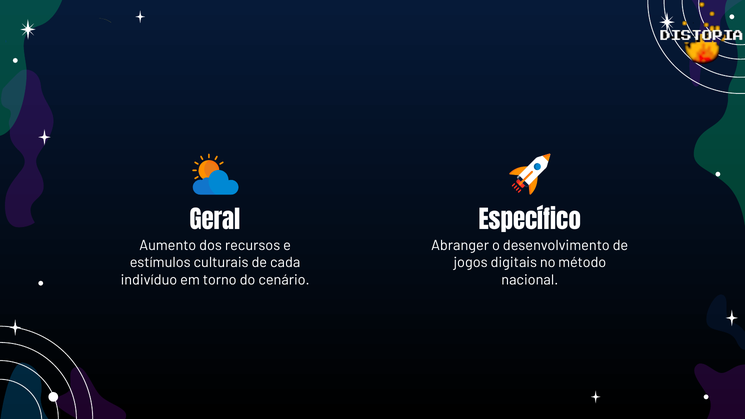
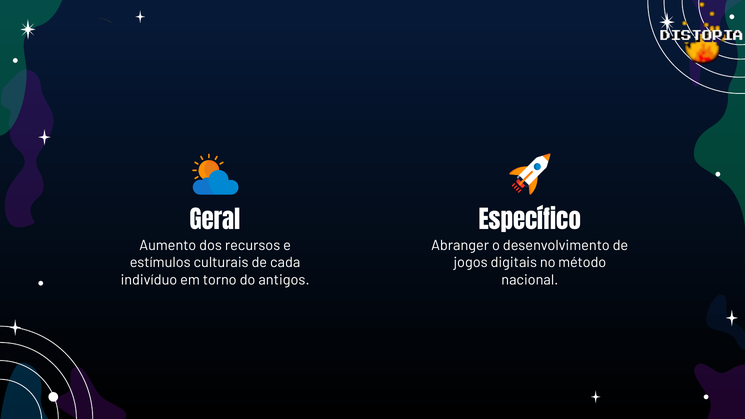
cenário: cenário -> antigos (284, 280)
